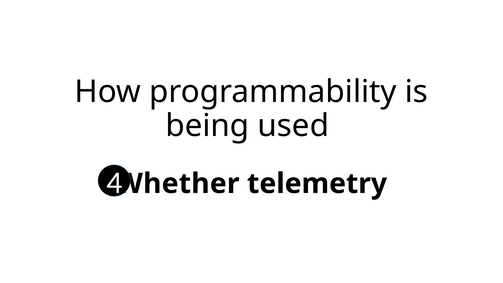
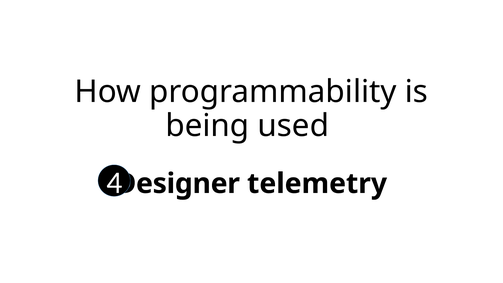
Whether: Whether -> Designer (178, 184)
